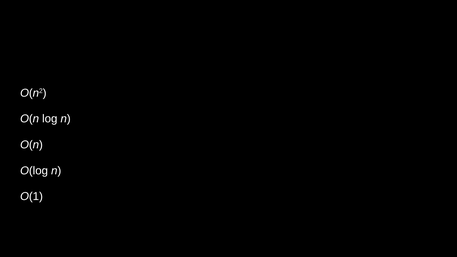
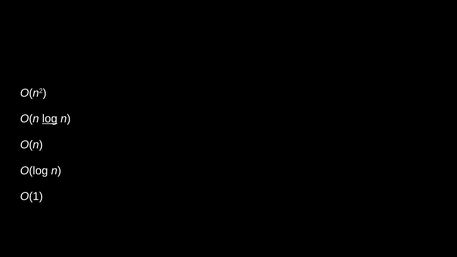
log underline: none -> present (50, 119)
